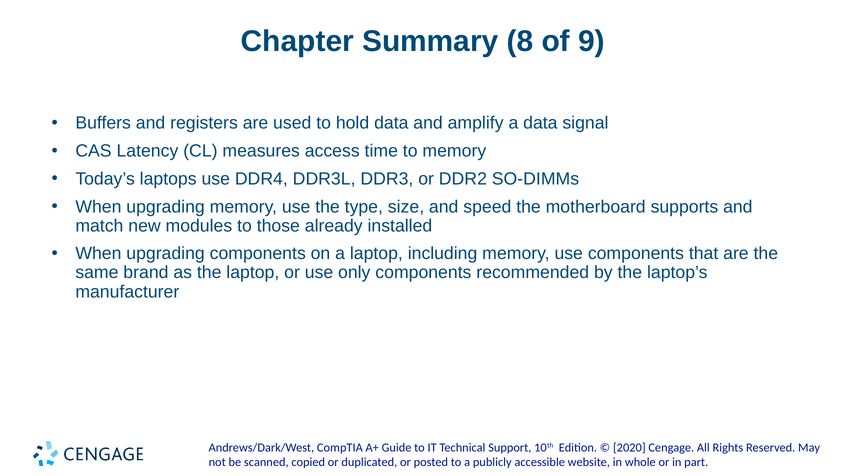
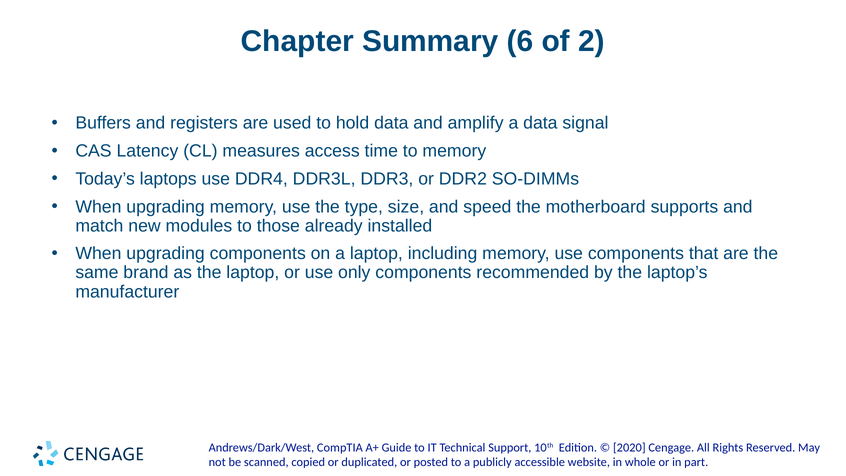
8: 8 -> 6 (520, 41)
9: 9 -> 2 (591, 41)
